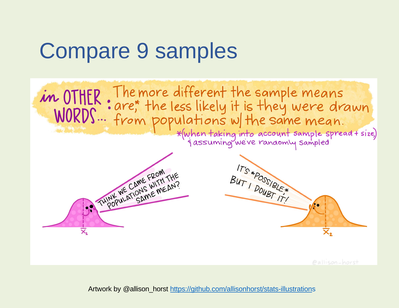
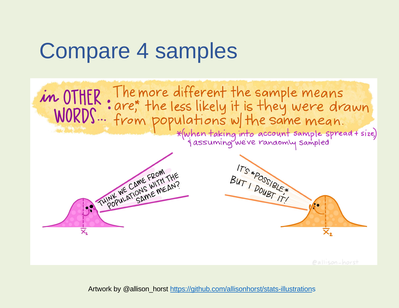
9: 9 -> 4 (143, 51)
